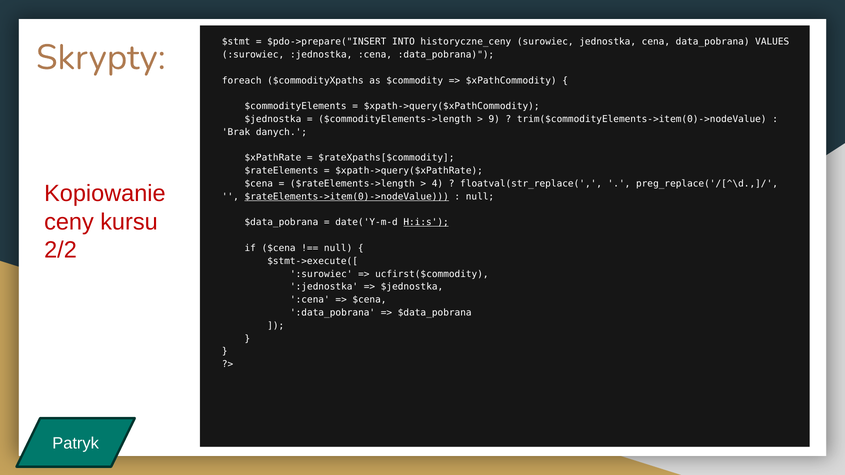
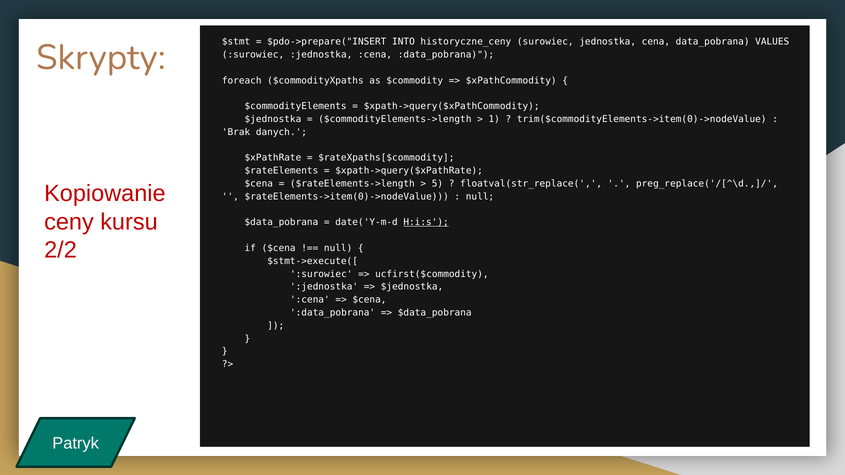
9: 9 -> 1 (494, 119)
4: 4 -> 5 (437, 184)
$rateElements->item(0)->nodeValue underline: present -> none (347, 197)
